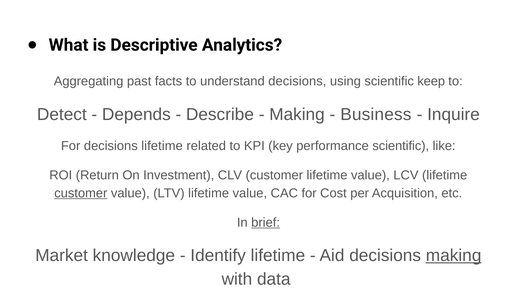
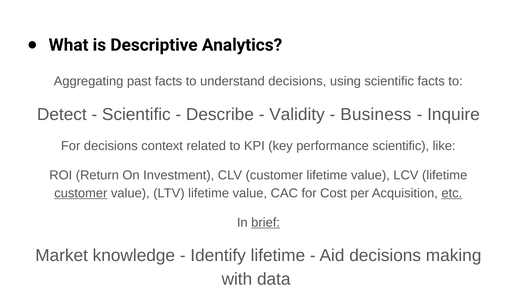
scientific keep: keep -> facts (431, 81)
Depends: Depends -> Scientific (136, 114)
Making: Making -> Validity (297, 114)
decisions lifetime: lifetime -> context (162, 146)
etc underline: none -> present (452, 193)
making underline: present -> none (454, 255)
